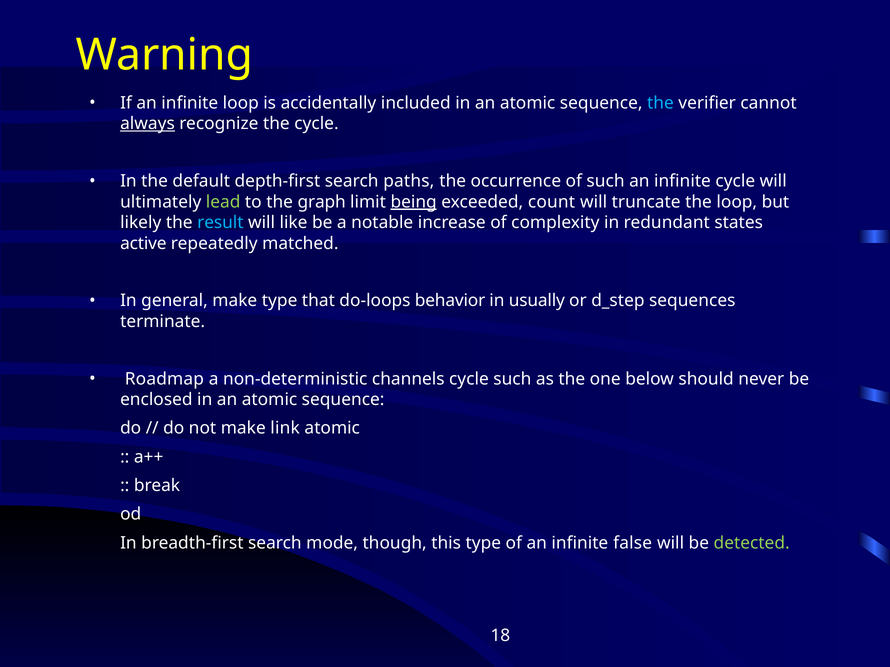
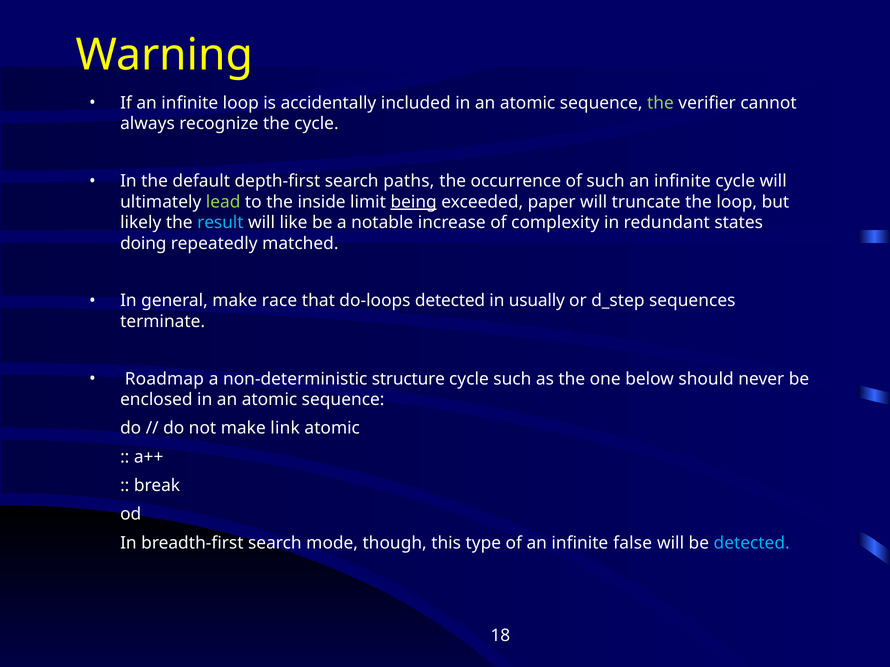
the colour: light blue -> light green (660, 103)
always underline: present -> none (147, 124)
graph: graph -> inside (322, 202)
count: count -> paper (552, 202)
active: active -> doing (143, 244)
make type: type -> race (280, 301)
do-loops behavior: behavior -> detected (450, 301)
channels: channels -> structure (408, 379)
detected colour: light green -> light blue (752, 543)
